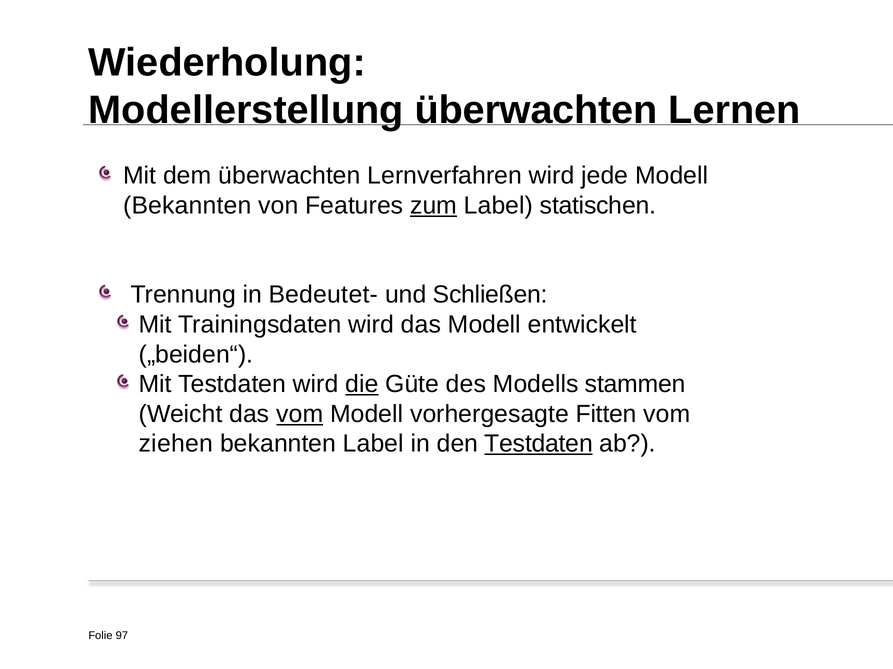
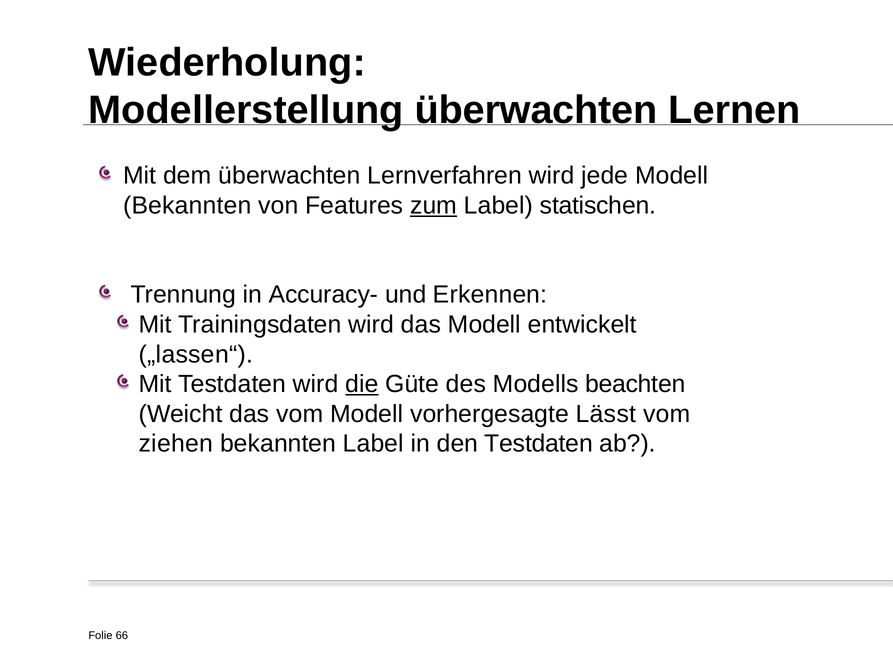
Bedeutet-: Bedeutet- -> Accuracy- (323, 295)
Schließen: Schließen -> Erkennen (490, 295)
„beiden“: „beiden“ -> „lassen“ (196, 355)
stammen: stammen -> beachten (635, 385)
vom underline: present -> none (300, 414)
Fitten: Fitten -> Lässt (606, 414)
Testdaten underline: present -> none (539, 444)
97: 97 -> 66 (122, 636)
